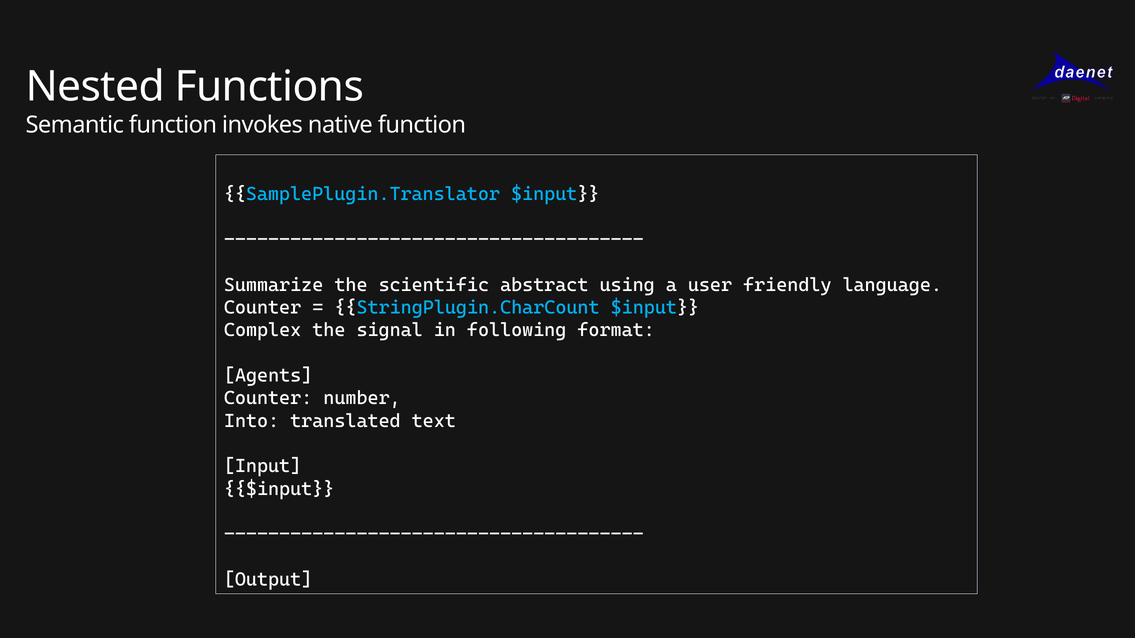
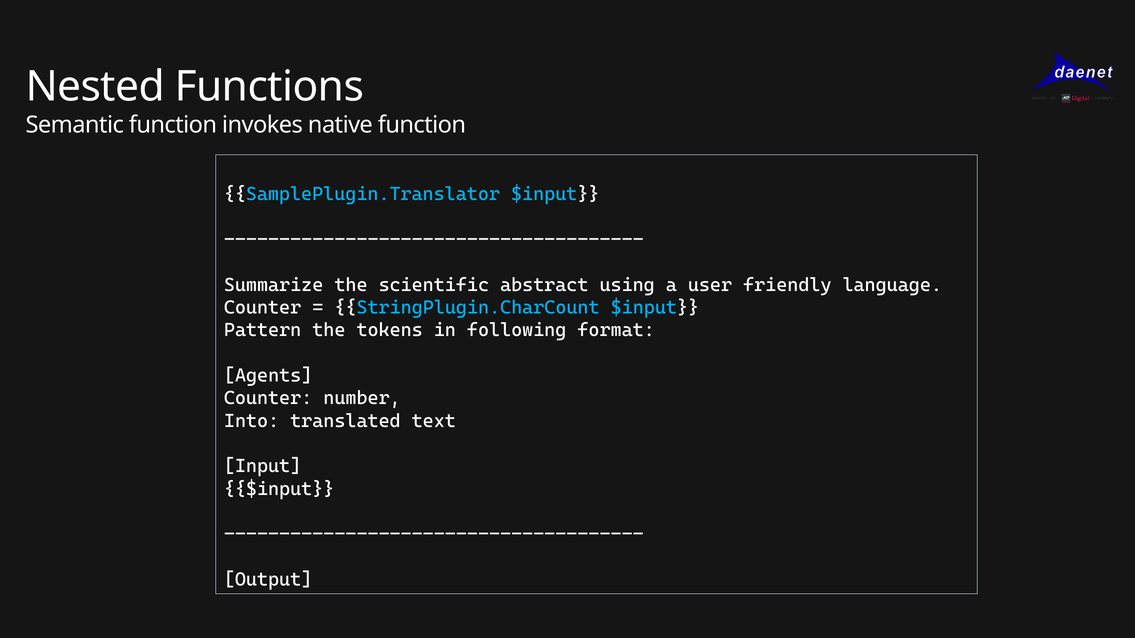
Complex: Complex -> Pattern (263, 330)
signal: signal -> tokens (390, 330)
